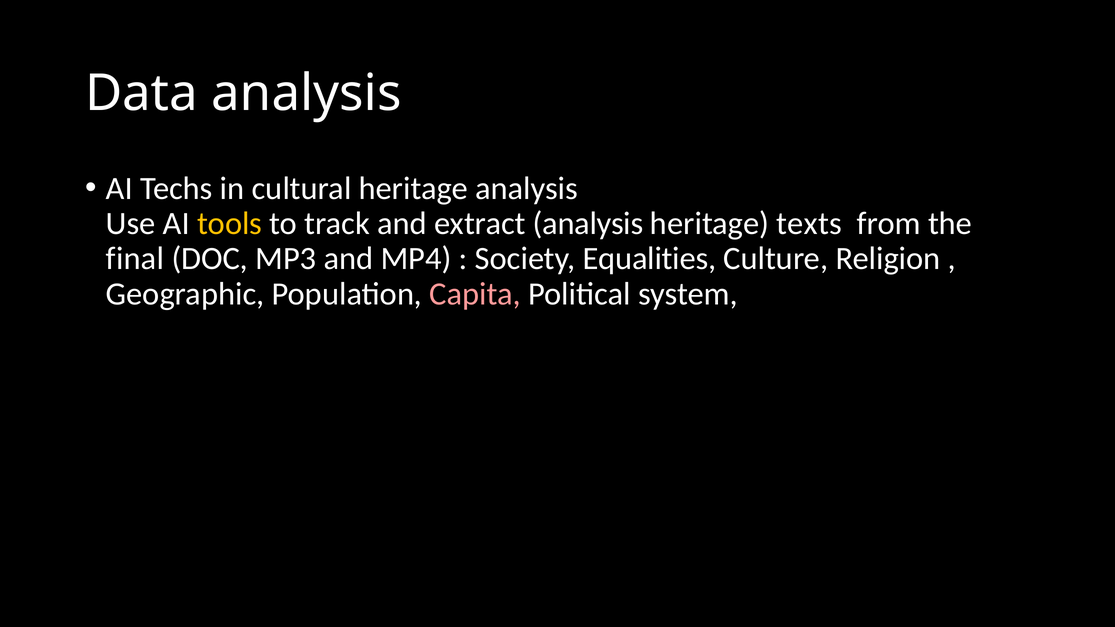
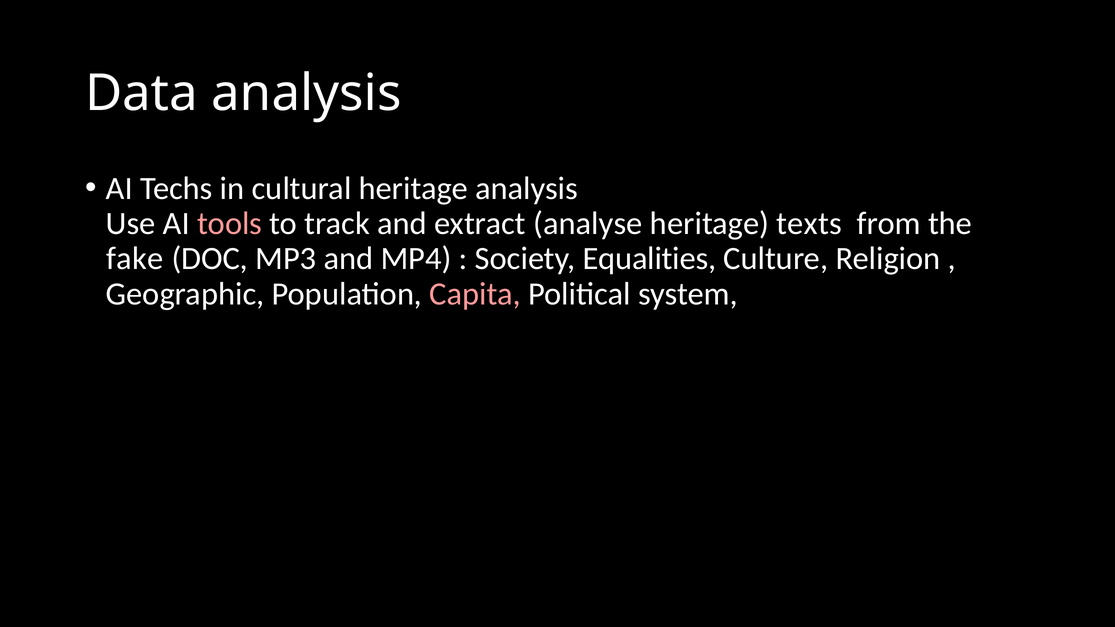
tools colour: yellow -> pink (230, 224)
extract analysis: analysis -> analyse (588, 224)
final: final -> fake (135, 259)
